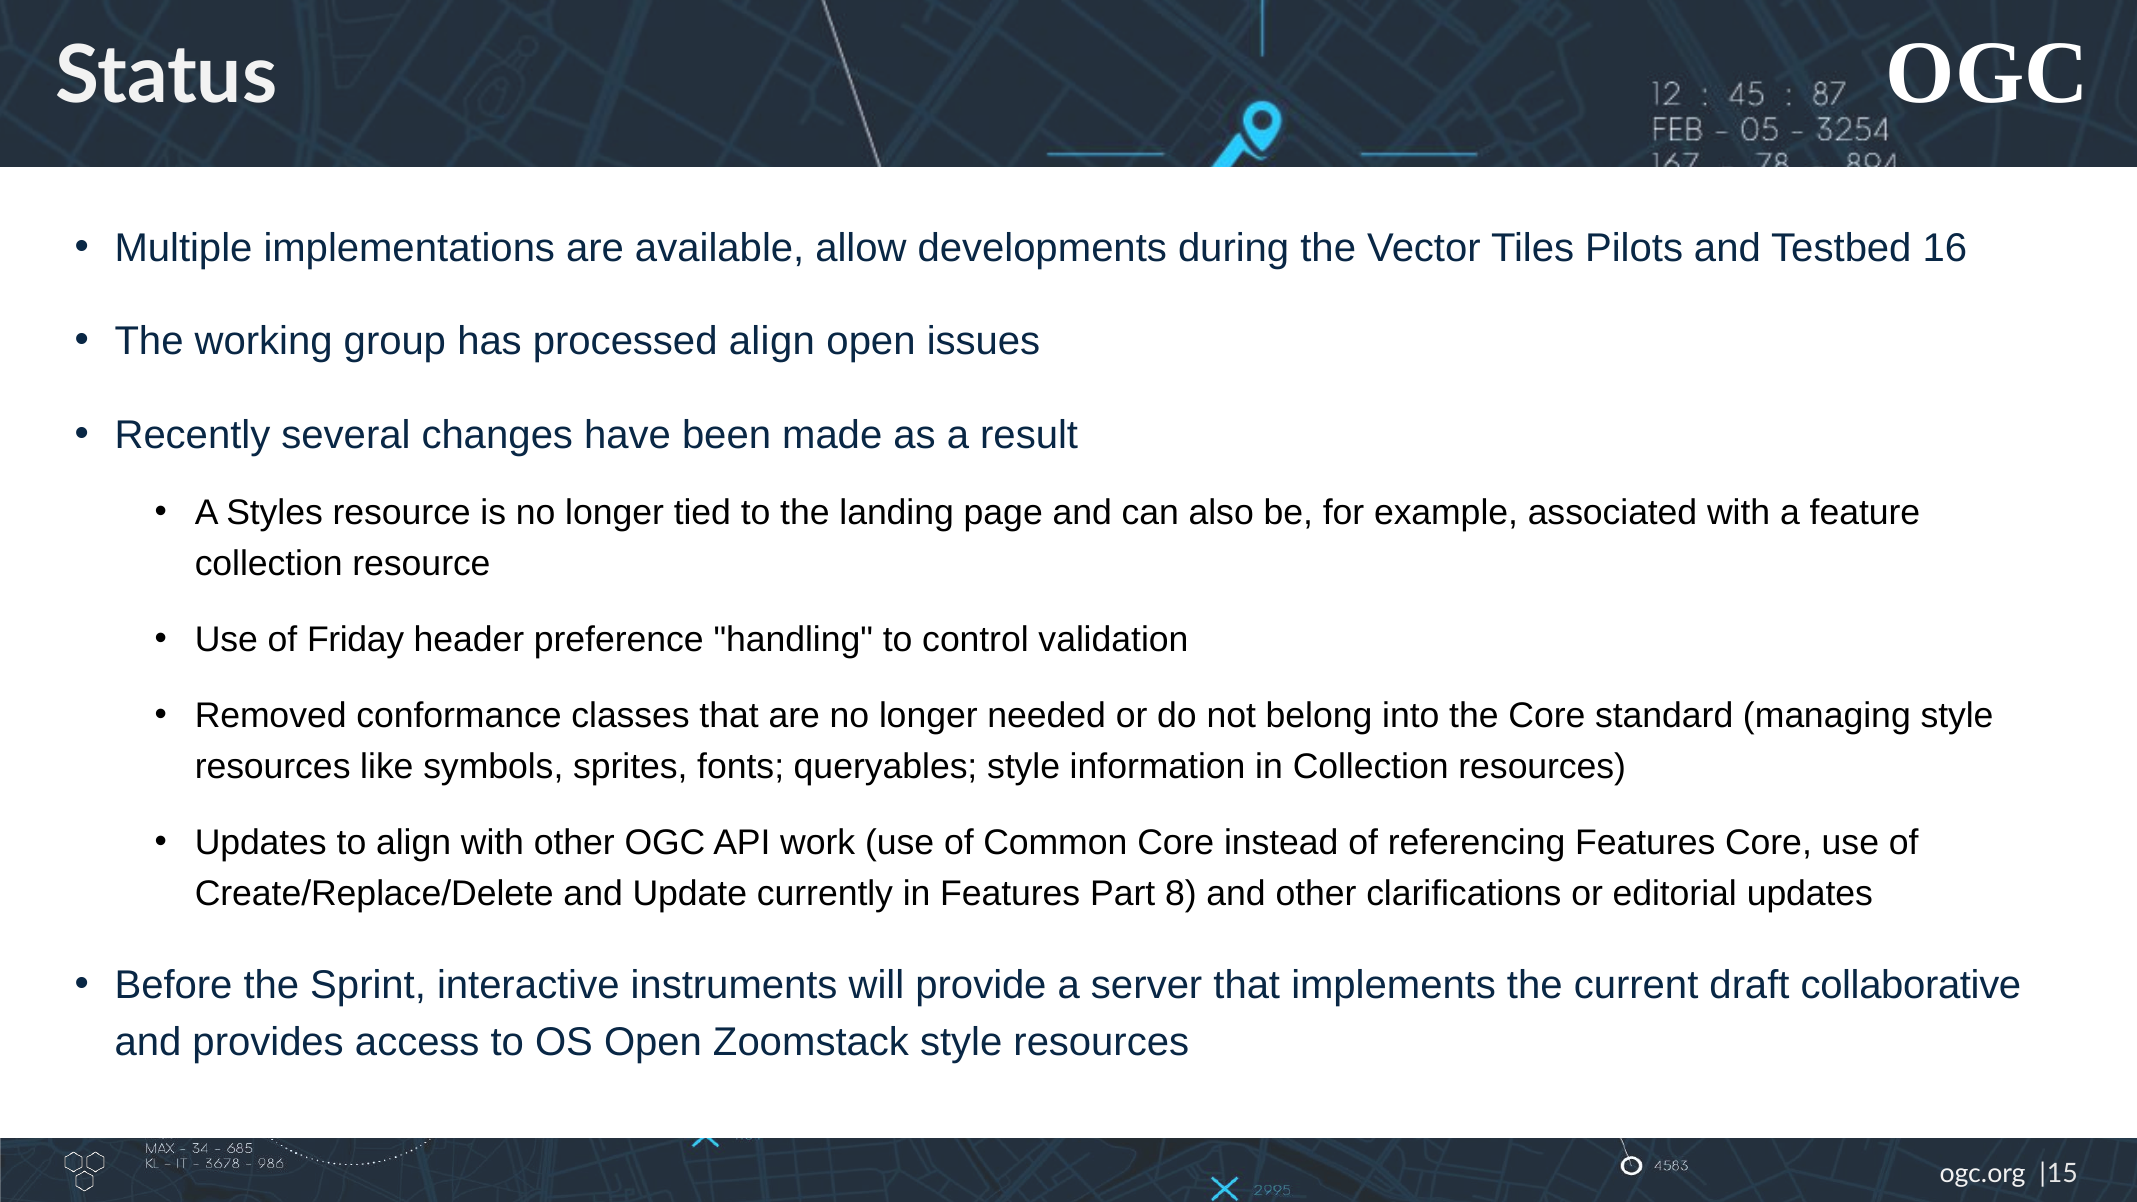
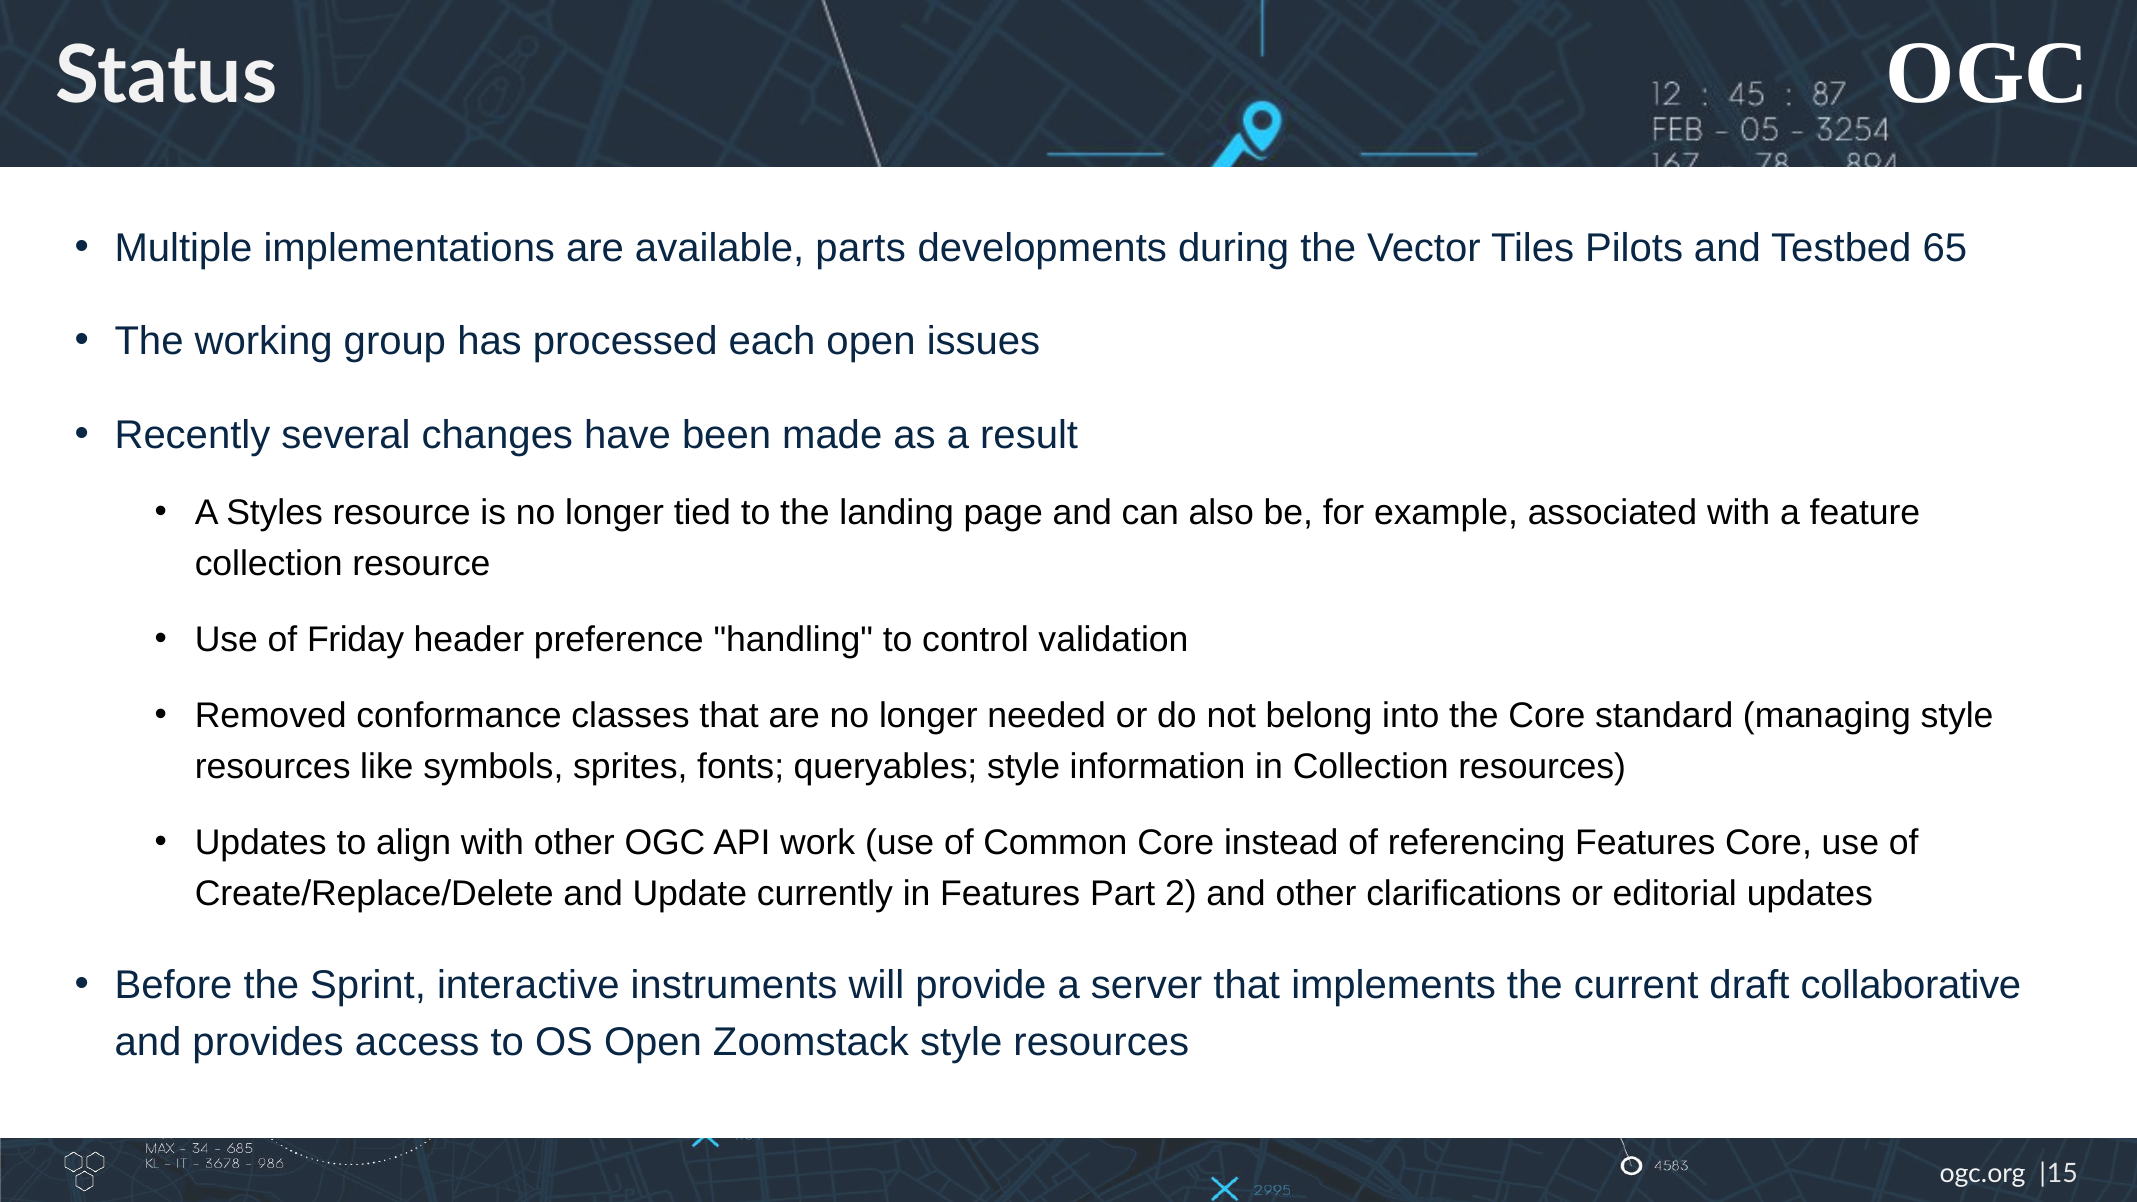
allow: allow -> parts (861, 248)
16: 16 -> 65 (1945, 248)
processed align: align -> each (772, 342)
8: 8 -> 2 (1181, 894)
